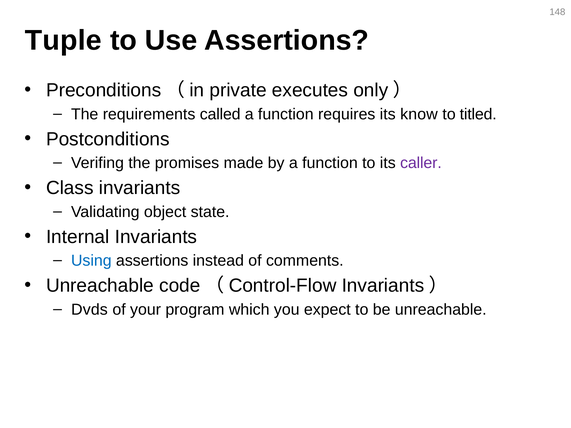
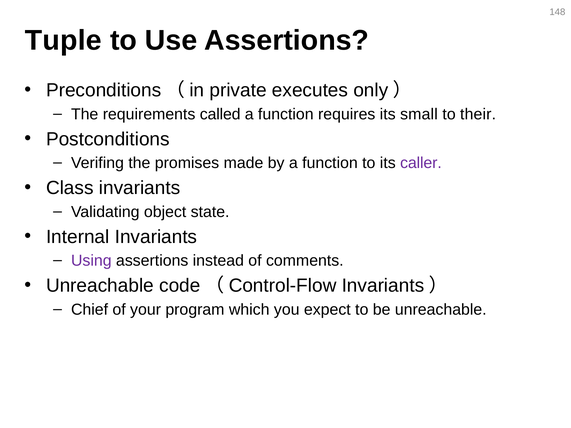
know: know -> small (419, 114)
titled: titled -> their (478, 114)
Using colour: blue -> purple (91, 261)
Dvds: Dvds -> Chief (90, 310)
